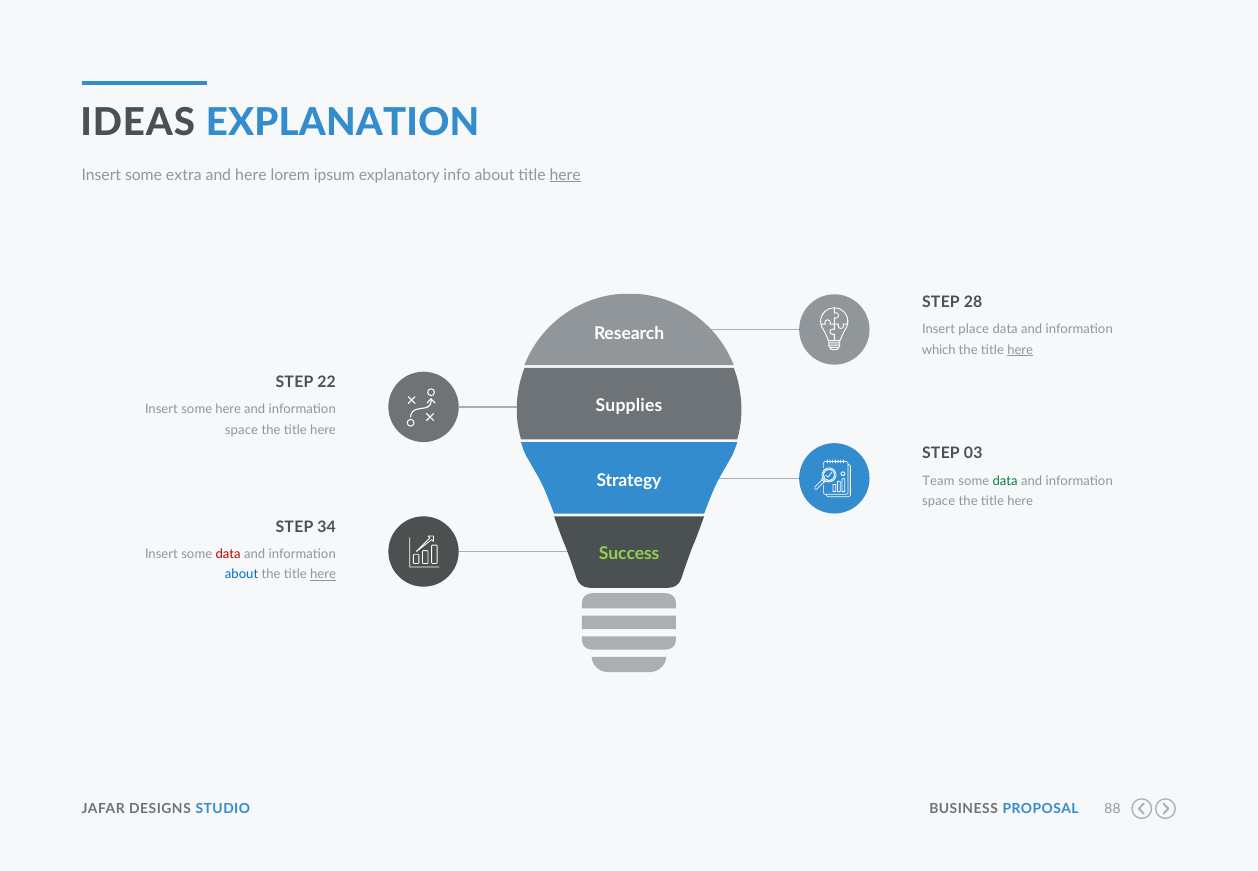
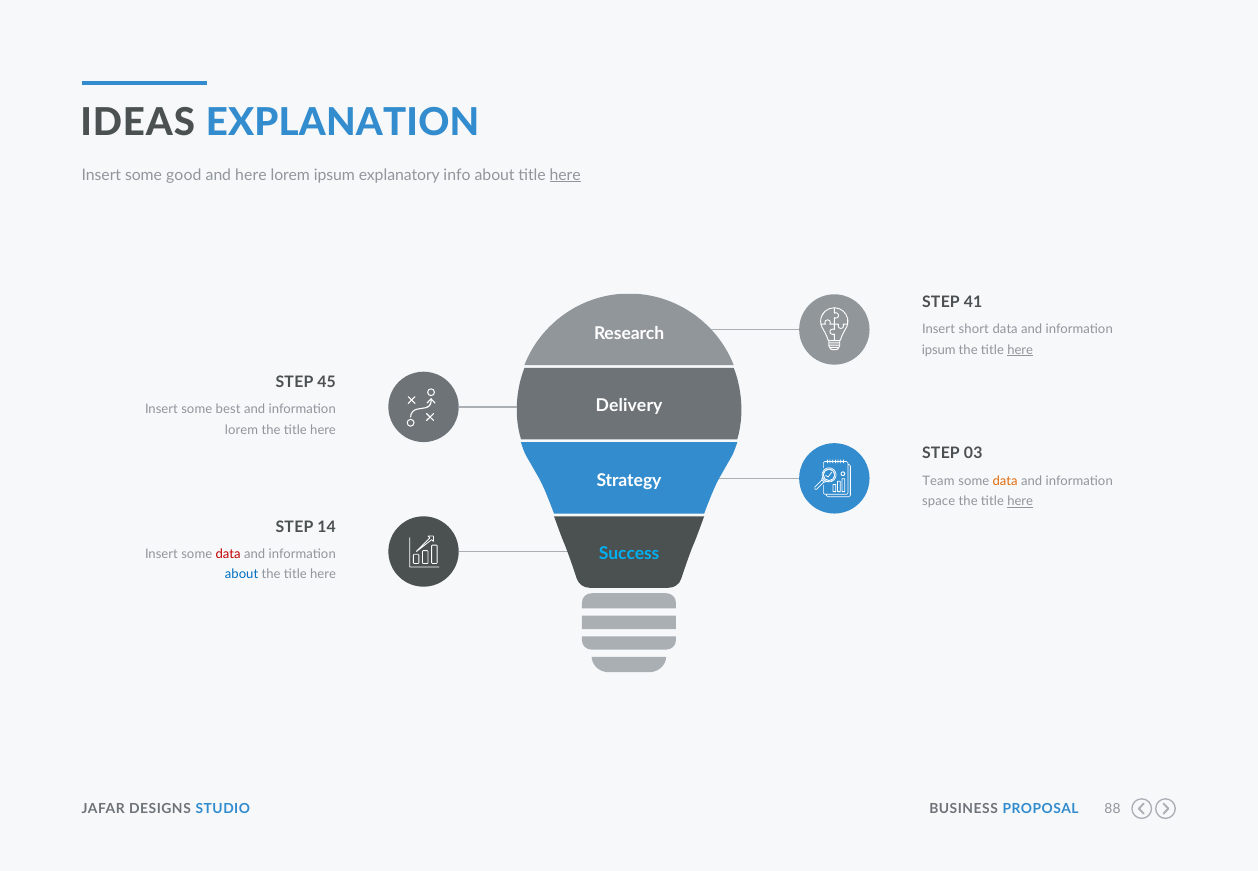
extra: extra -> good (184, 175)
28: 28 -> 41 (973, 302)
place: place -> short (974, 330)
which: which -> ipsum (939, 350)
22: 22 -> 45 (327, 382)
Supplies: Supplies -> Delivery (629, 406)
some here: here -> best (228, 409)
space: space -> lorem (242, 430)
data colour: green -> orange (1005, 481)
here underline: none -> present (1020, 501)
34: 34 -> 14 (327, 527)
Success colour: light green -> light blue (629, 554)
here underline: present -> none (323, 574)
